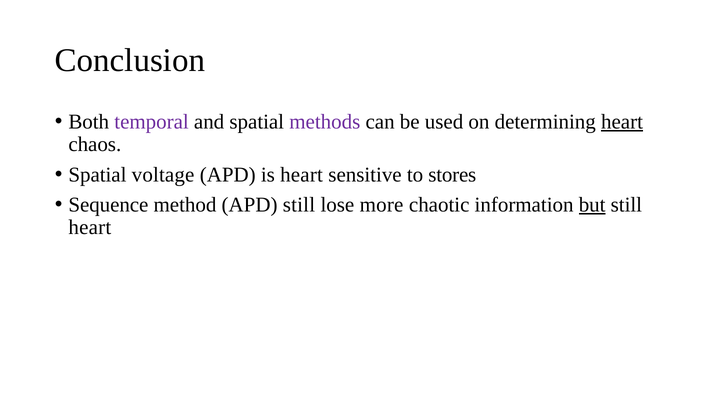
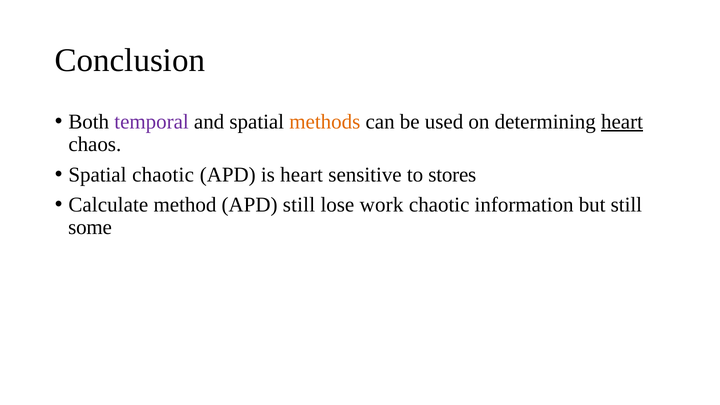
methods colour: purple -> orange (325, 122)
Spatial voltage: voltage -> chaotic (163, 175)
Sequence: Sequence -> Calculate (108, 205)
more: more -> work (382, 205)
but underline: present -> none (592, 205)
heart: heart -> some (90, 227)
